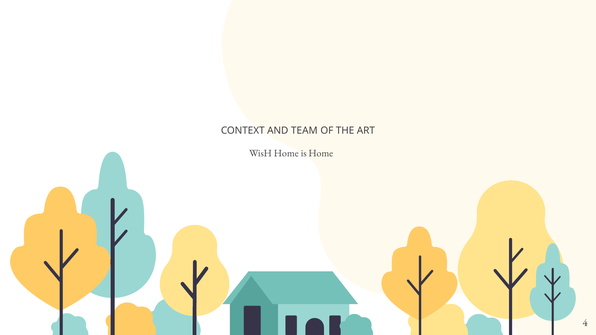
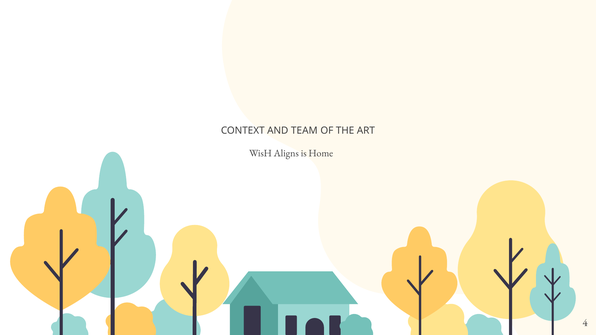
WisH Home: Home -> Aligns (286, 153)
